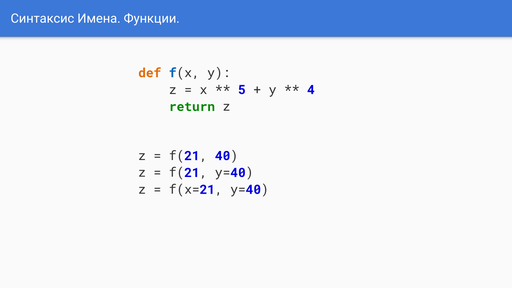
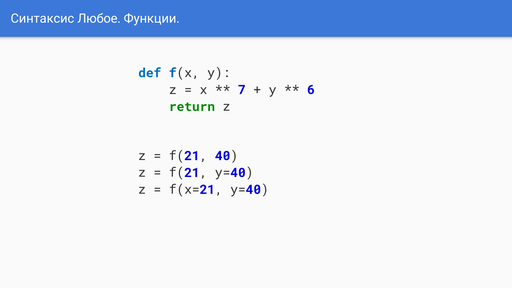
Имена: Имена -> Любое (99, 19)
def colour: orange -> blue (150, 73)
5: 5 -> 7 (242, 90)
4: 4 -> 6 (311, 90)
